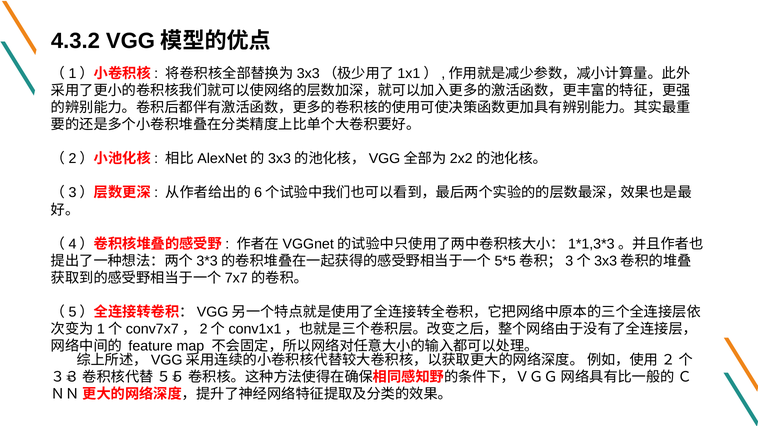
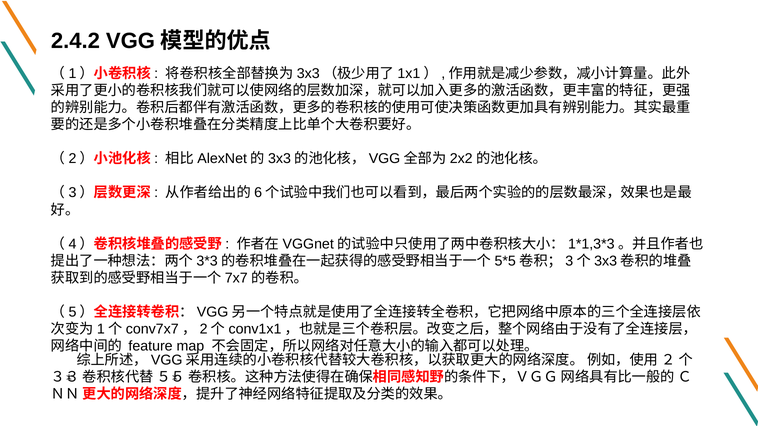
4.3.2: 4.3.2 -> 2.4.2 (75, 41)
